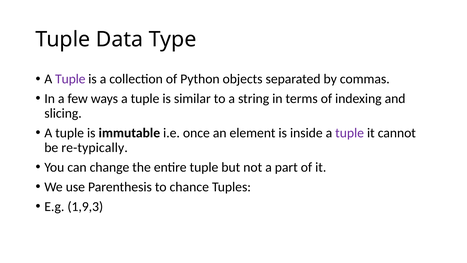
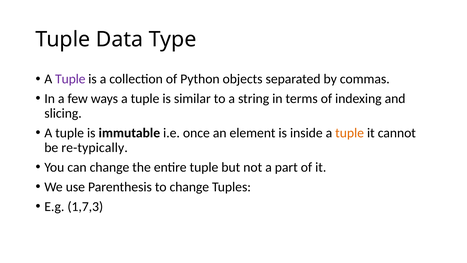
tuple colour: purple -> orange (350, 133)
to chance: chance -> change (189, 187)
1,9,3: 1,9,3 -> 1,7,3 (85, 206)
